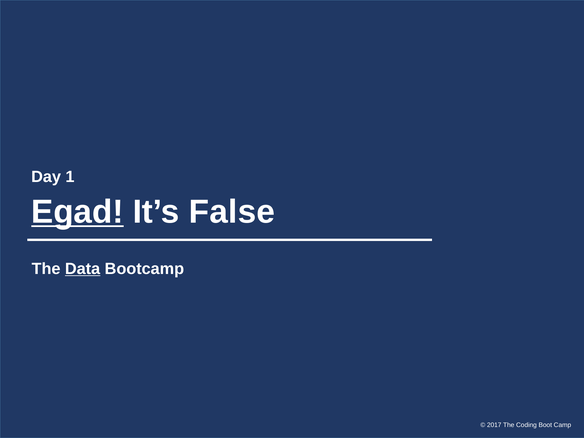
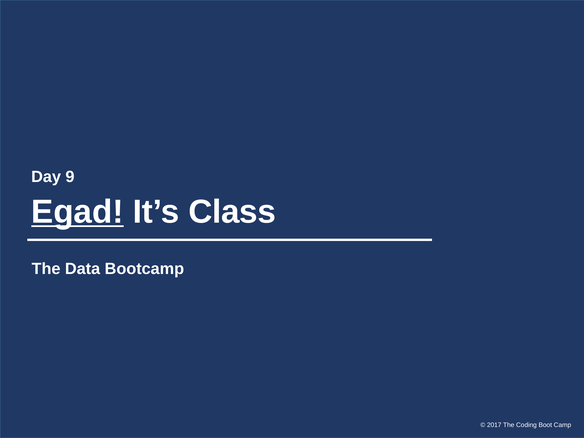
1: 1 -> 9 (70, 177)
False: False -> Class (232, 212)
Data underline: present -> none (83, 269)
